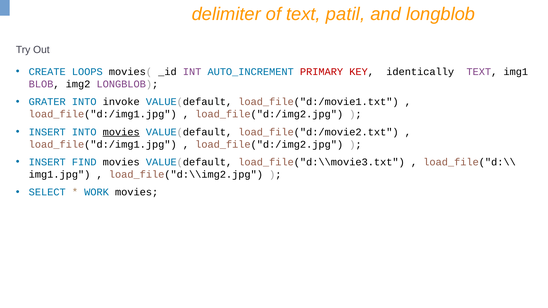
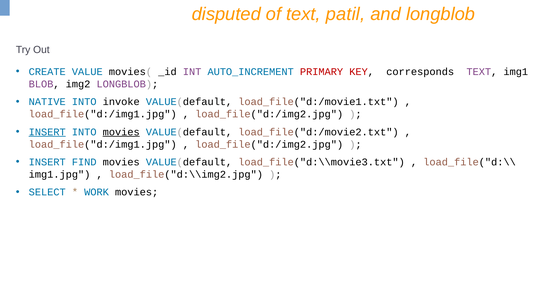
delimiter: delimiter -> disputed (226, 14)
LOOPS: LOOPS -> VALUE (87, 72)
identically: identically -> corresponds (420, 72)
GRATER: GRATER -> NATIVE (47, 102)
INSERT underline: none -> present (47, 132)
